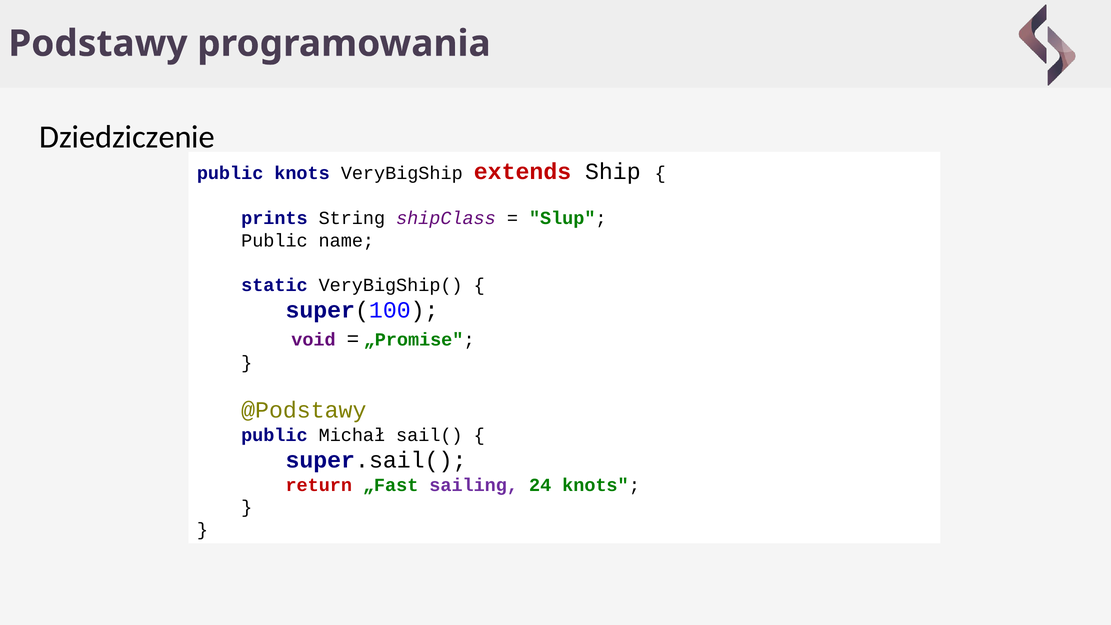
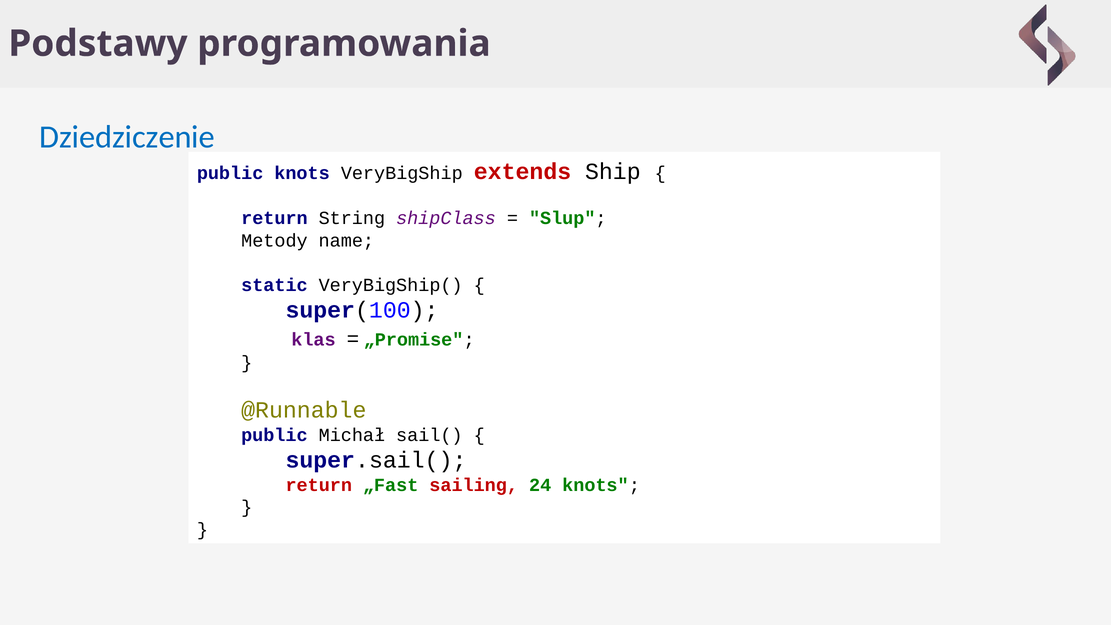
Dziedziczenie colour: black -> blue (127, 137)
prints: prints -> return (274, 218)
Public: Public -> Metody (274, 241)
void: void -> klas (313, 340)
@Podstawy: @Podstawy -> @Runnable (304, 410)
sailing colour: purple -> red (474, 485)
